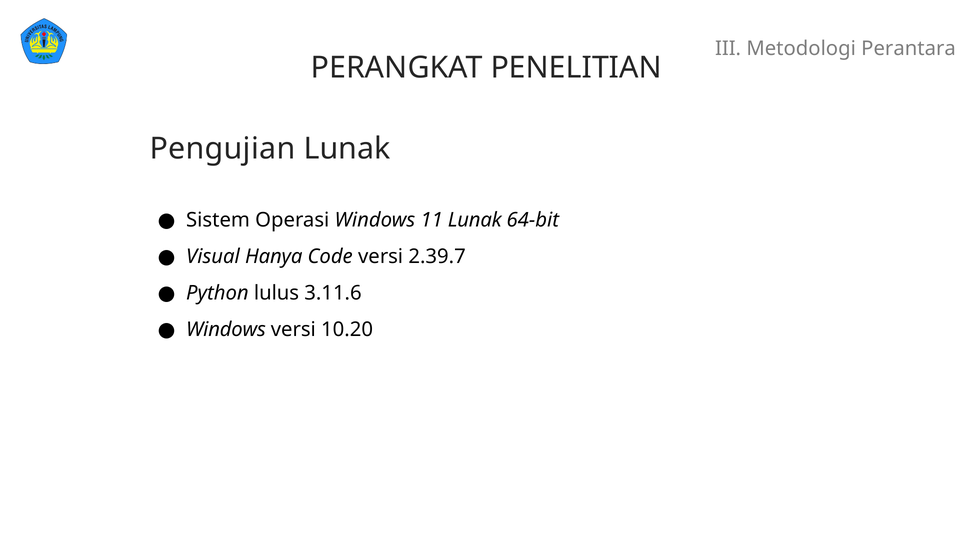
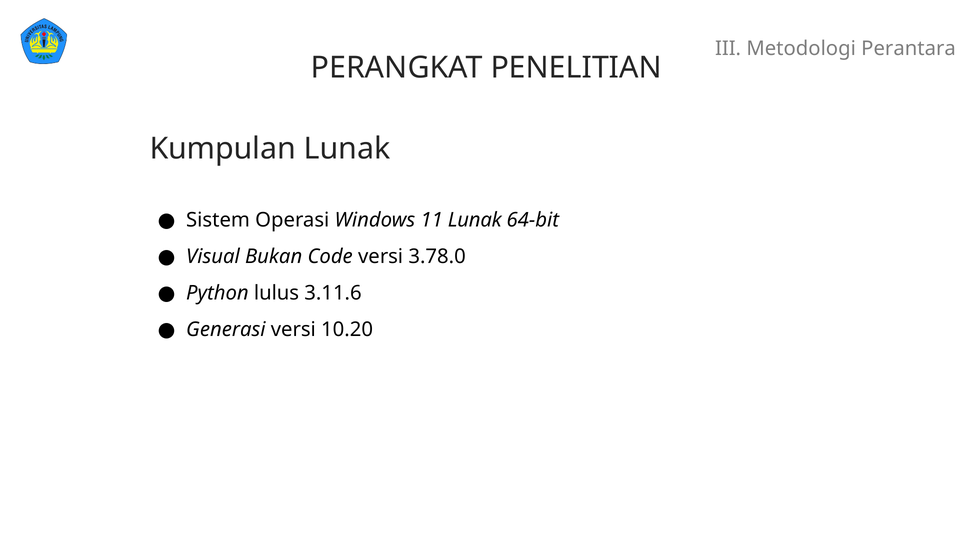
Pengujian: Pengujian -> Kumpulan (223, 149)
Hanya: Hanya -> Bukan (274, 257)
2.39.7: 2.39.7 -> 3.78.0 (437, 257)
Windows: Windows -> Generasi (226, 330)
